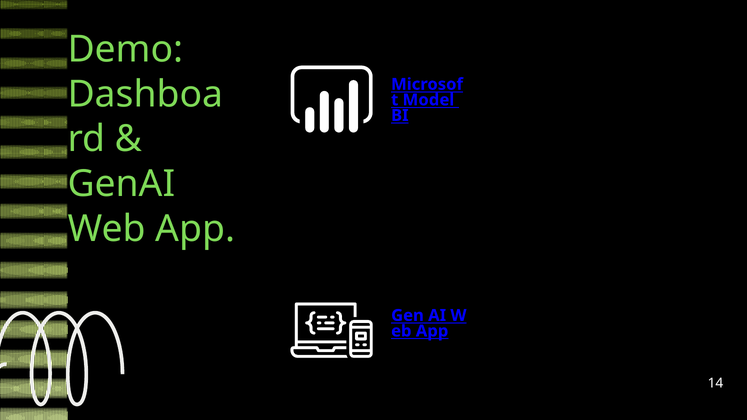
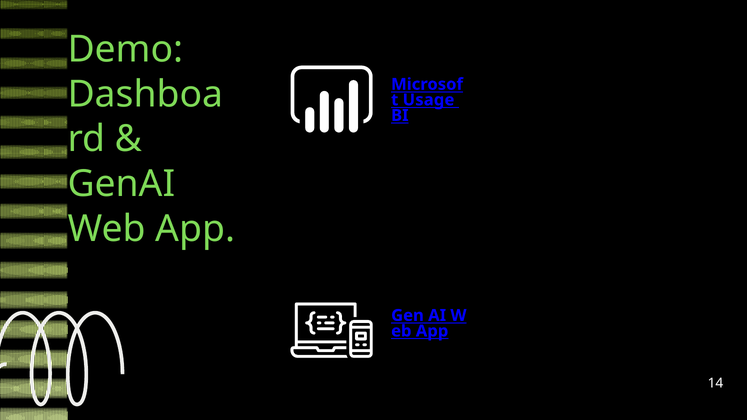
Model: Model -> Usage (428, 100)
